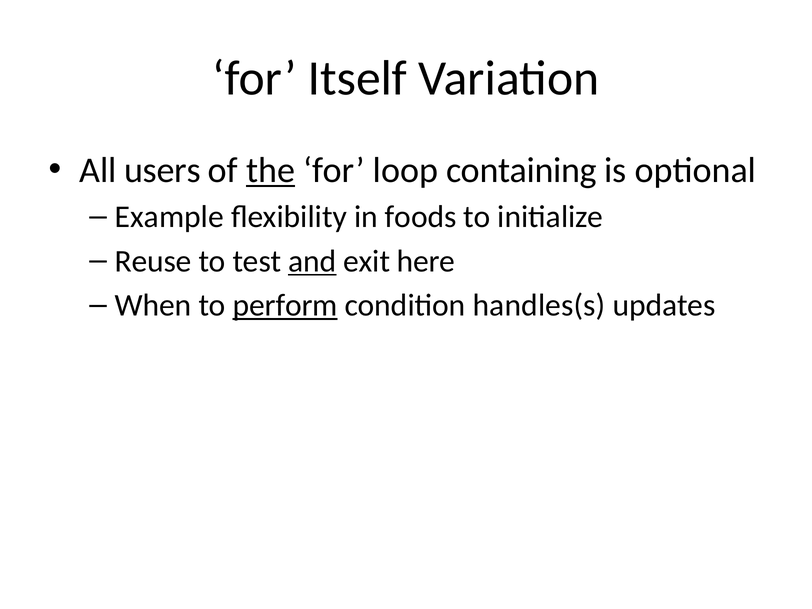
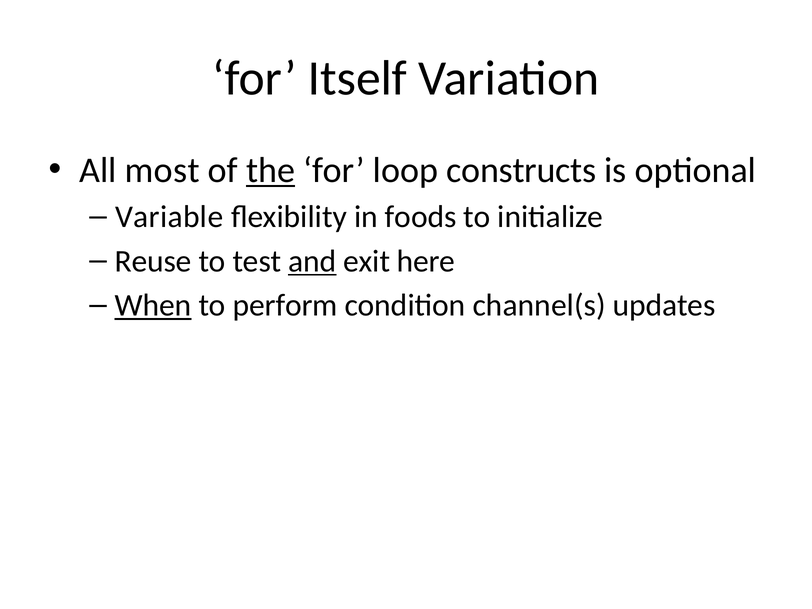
users: users -> most (162, 170)
containing: containing -> constructs (521, 170)
Example: Example -> Variable (169, 217)
When underline: none -> present (153, 305)
perform underline: present -> none (285, 305)
handles(s: handles(s -> channel(s (539, 305)
